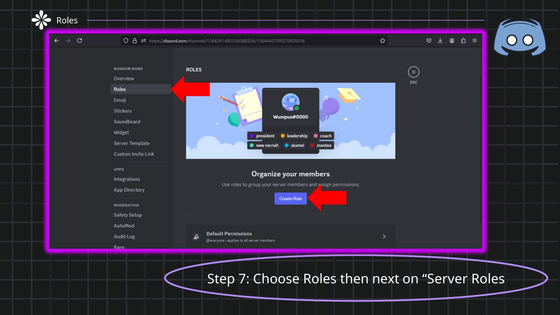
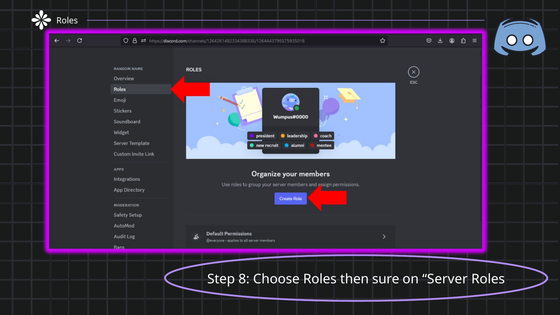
7: 7 -> 8 (244, 279)
next: next -> sure (386, 279)
